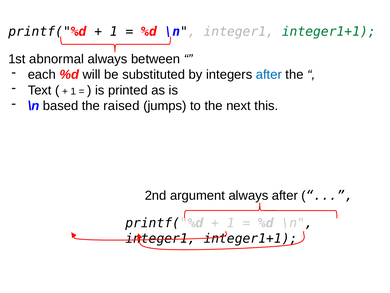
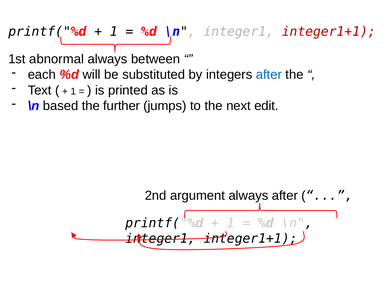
integer1+1 colour: green -> red (329, 32)
raised: raised -> further (122, 106)
this: this -> edit (266, 106)
